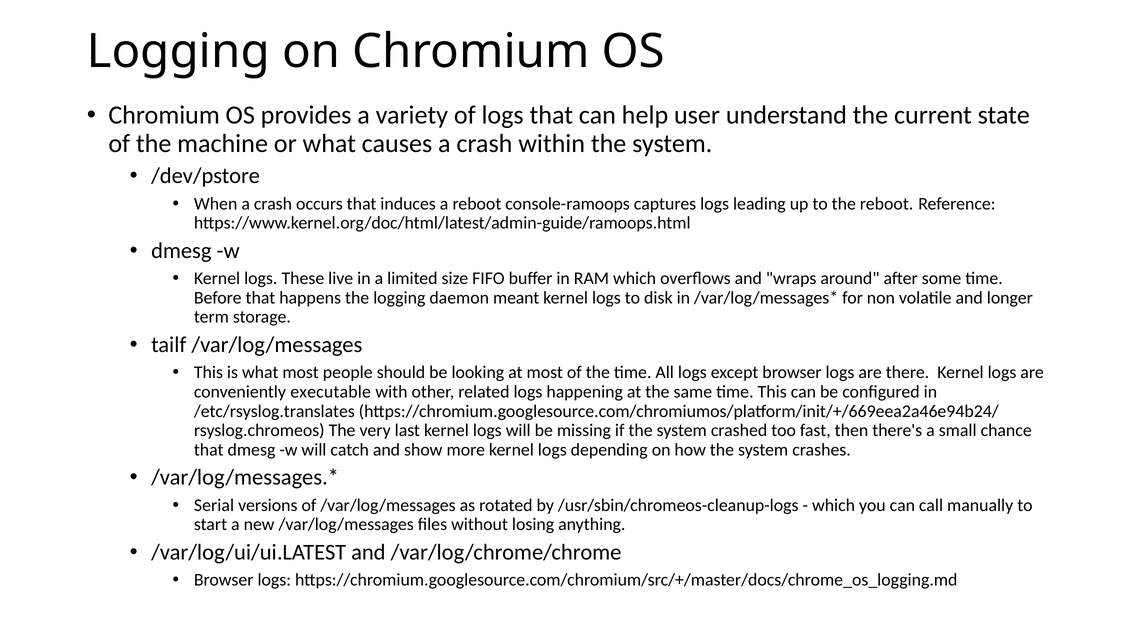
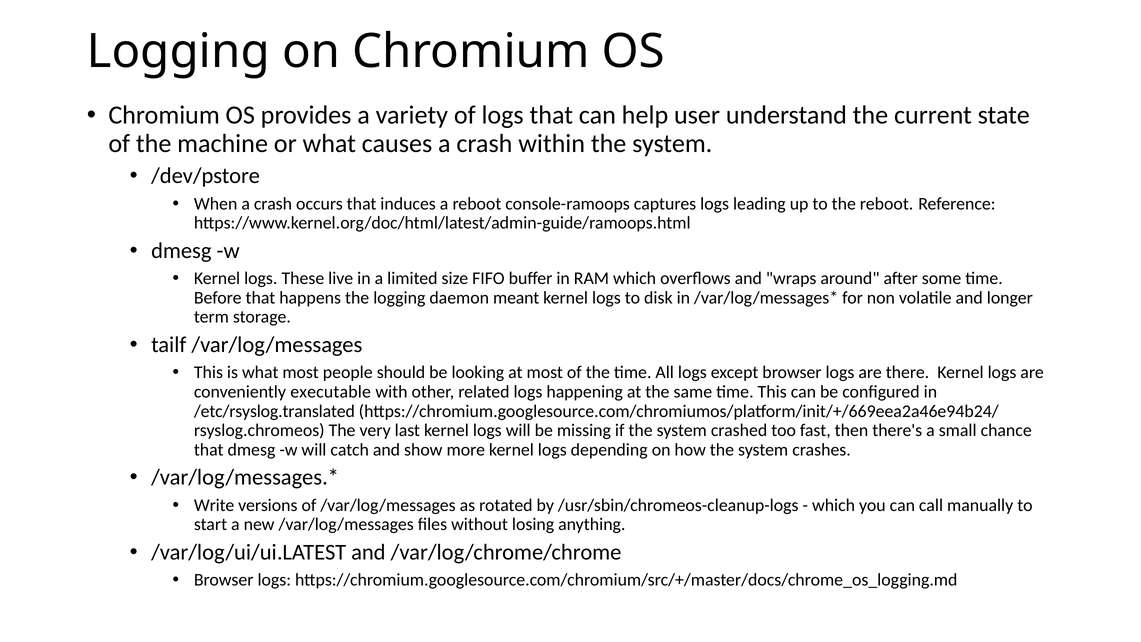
/etc/rsyslog.translates: /etc/rsyslog.translates -> /etc/rsyslog.translated (274, 411)
Serial: Serial -> Write (214, 505)
